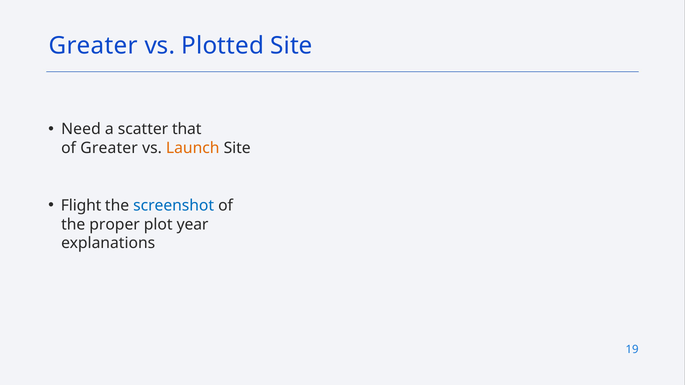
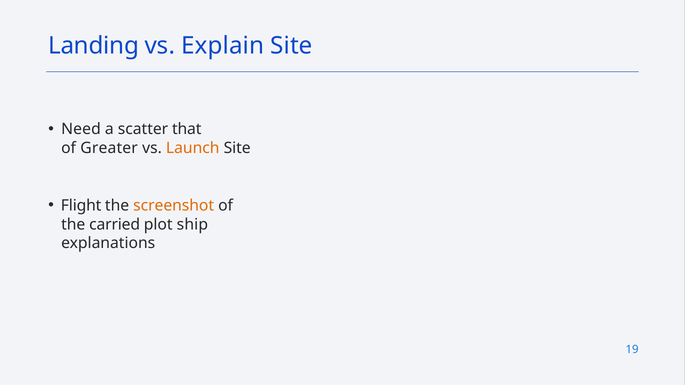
Greater: Greater -> Landing (94, 46)
Plotted: Plotted -> Explain (223, 46)
screenshot colour: blue -> orange (174, 206)
proper: proper -> carried (115, 225)
year: year -> ship (192, 225)
